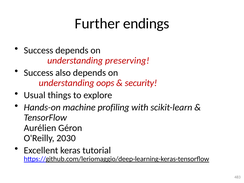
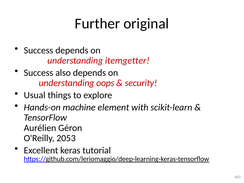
endings: endings -> original (146, 24)
preserving: preserving -> itemgetter (127, 61)
profiling: profiling -> element (113, 107)
2030: 2030 -> 2053 (66, 138)
